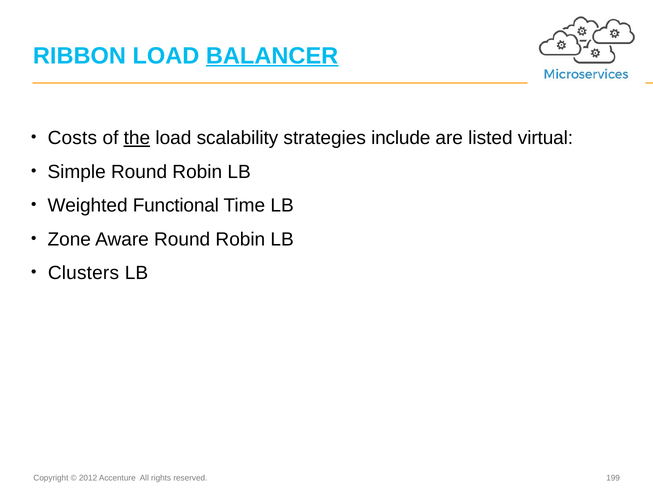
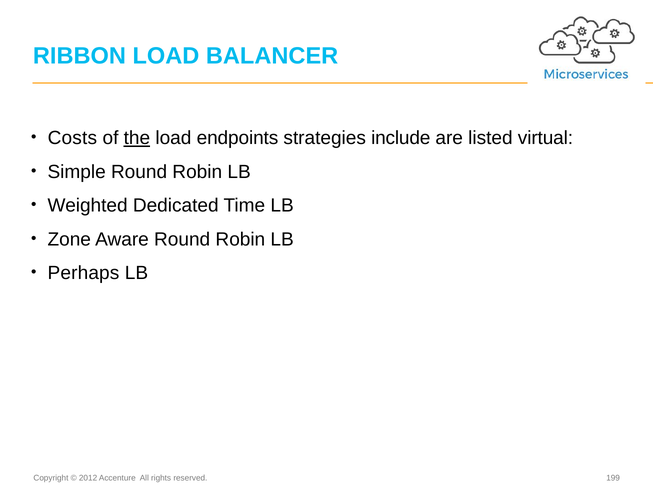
BALANCER underline: present -> none (272, 56)
scalability: scalability -> endpoints (237, 138)
Functional: Functional -> Dedicated (176, 205)
Clusters: Clusters -> Perhaps (83, 273)
